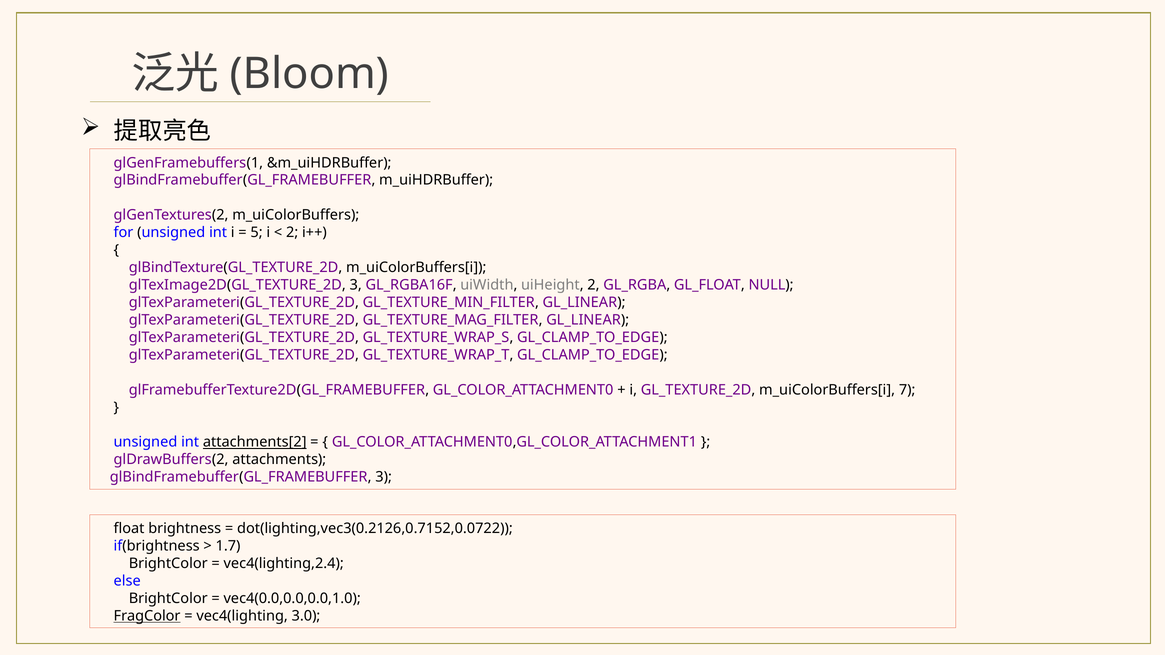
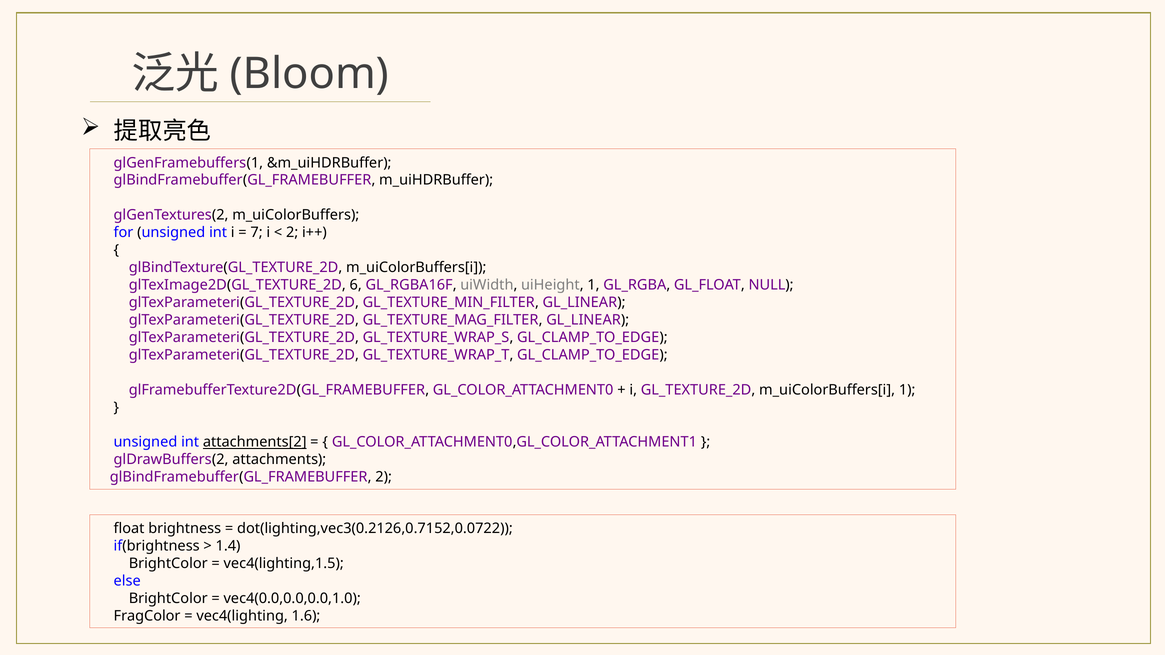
5: 5 -> 7 (257, 233)
glTexImage2D(GL_TEXTURE_2D 3: 3 -> 6 (356, 285)
uiHeight 2: 2 -> 1 (593, 285)
m_uiColorBuffers[i 7: 7 -> 1 (907, 390)
glBindFramebuffer(GL_FRAMEBUFFER 3: 3 -> 2 (384, 477)
1.7: 1.7 -> 1.4 (228, 546)
vec4(lighting,2.4: vec4(lighting,2.4 -> vec4(lighting,1.5 (284, 564)
FragColor underline: present -> none (147, 616)
3.0: 3.0 -> 1.6 (306, 616)
